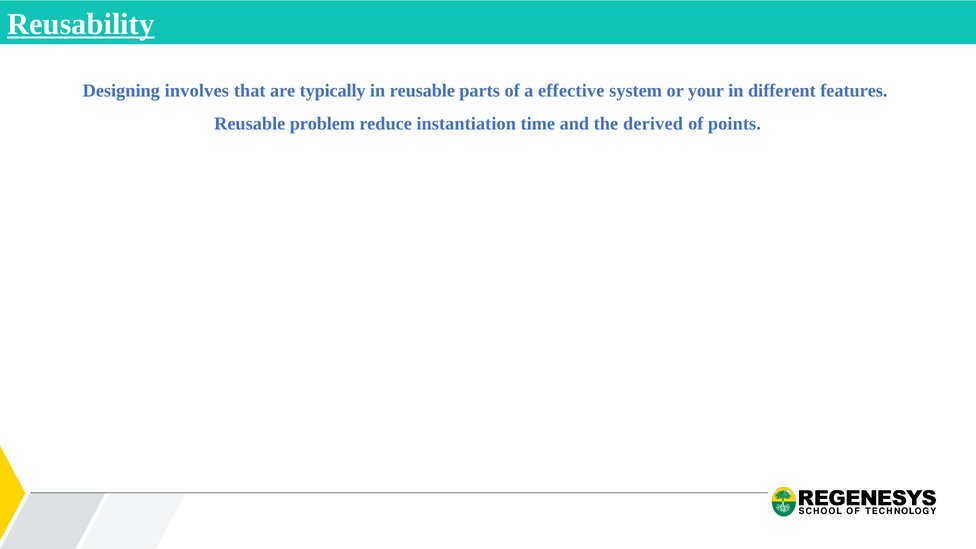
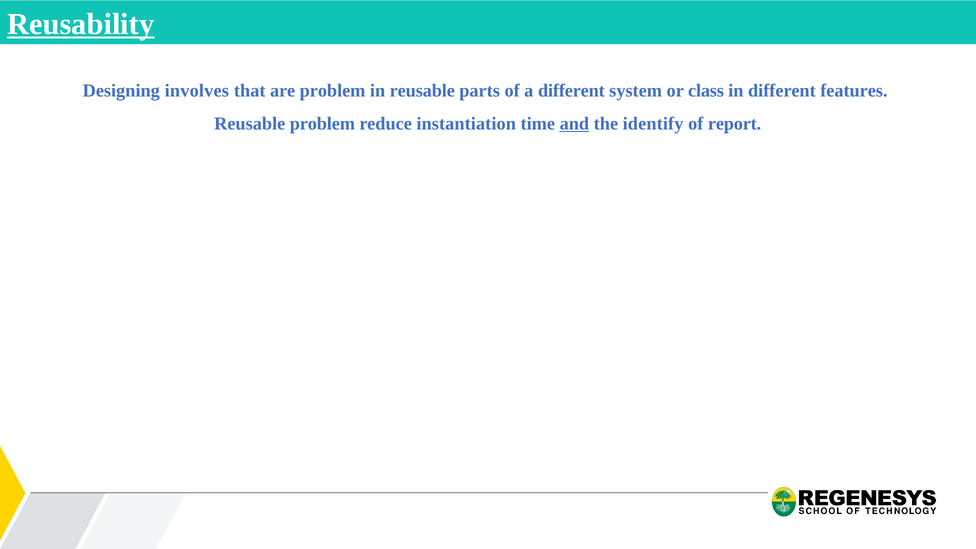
are typically: typically -> problem (333, 91)
a effective: effective -> different (571, 91)
your: your -> class (706, 91)
and underline: none -> present (574, 124)
derived: derived -> identify (653, 124)
points: points -> report (735, 124)
